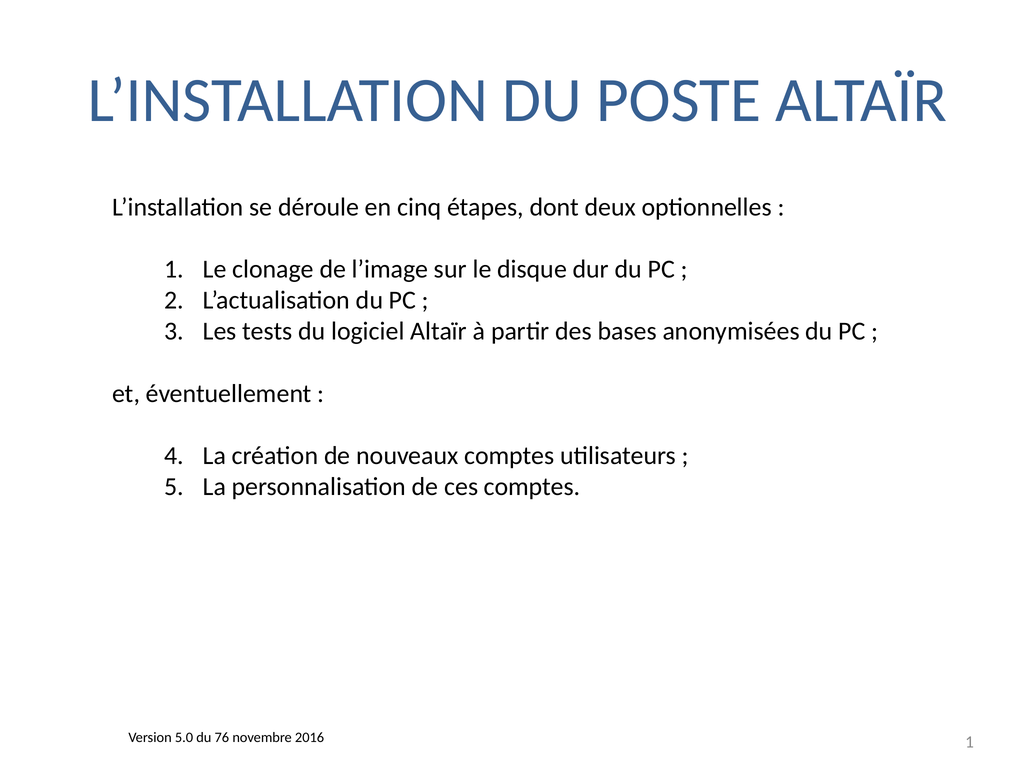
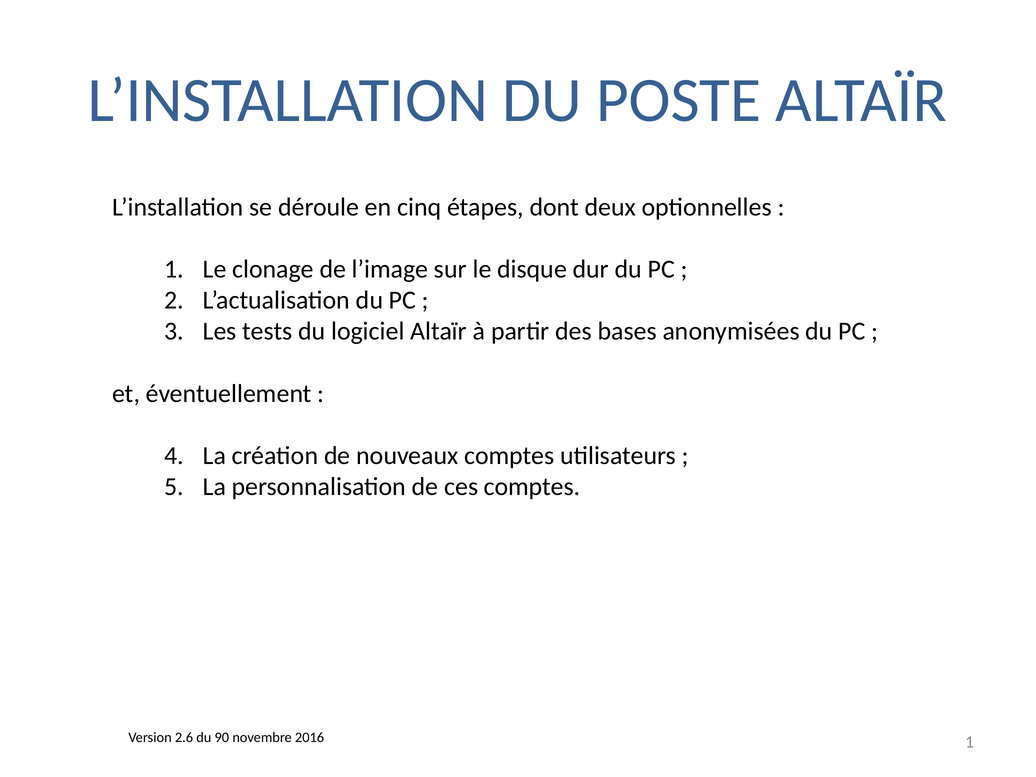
5.0: 5.0 -> 2.6 (184, 738)
76: 76 -> 90 (222, 738)
